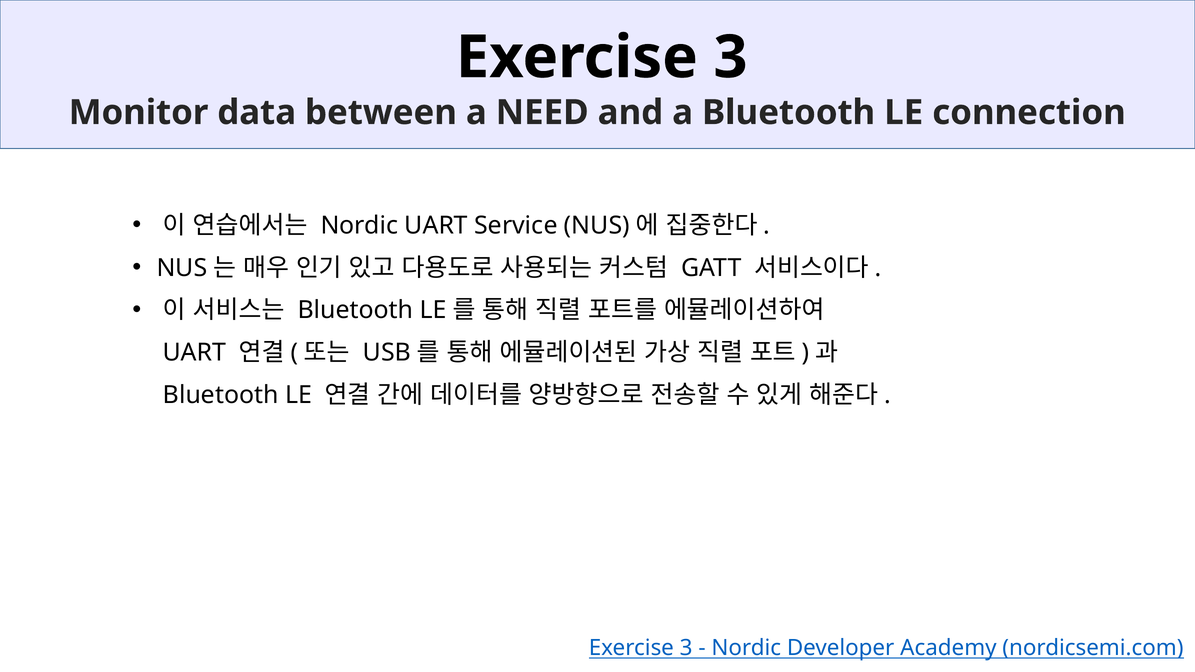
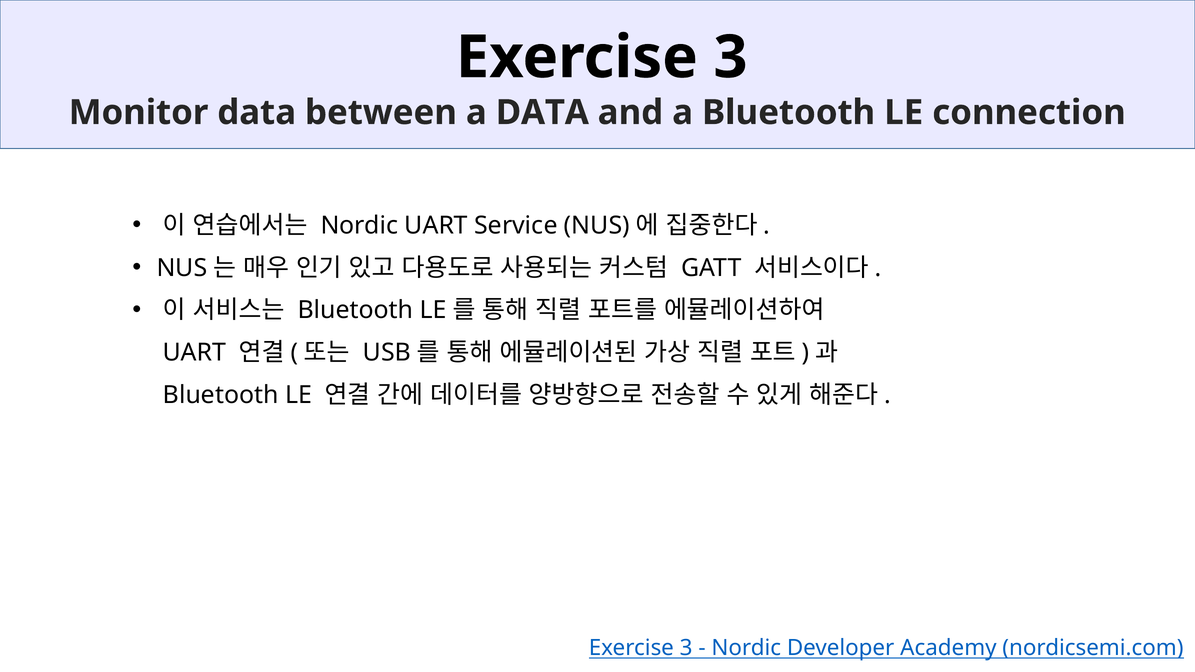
a NEED: NEED -> DATA (542, 113)
